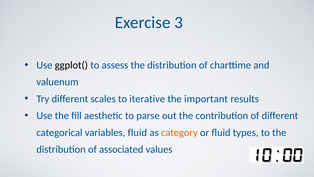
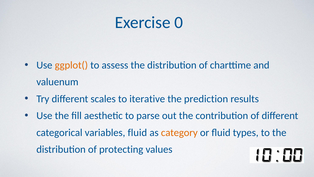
3: 3 -> 0 (179, 22)
ggplot( colour: black -> orange (71, 65)
important: important -> prediction (206, 99)
associated: associated -> protecting (121, 149)
